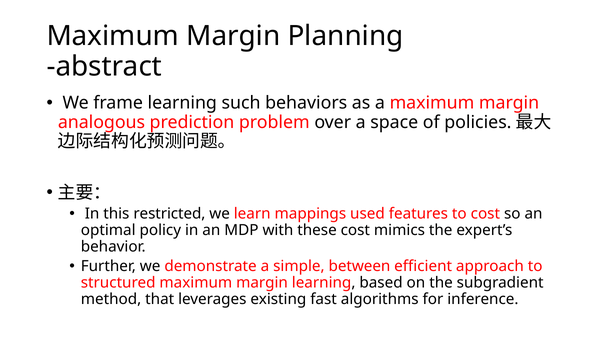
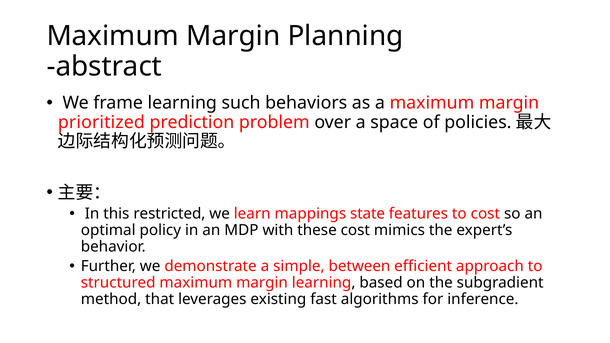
analogous: analogous -> prioritized (101, 122)
used: used -> state (368, 214)
